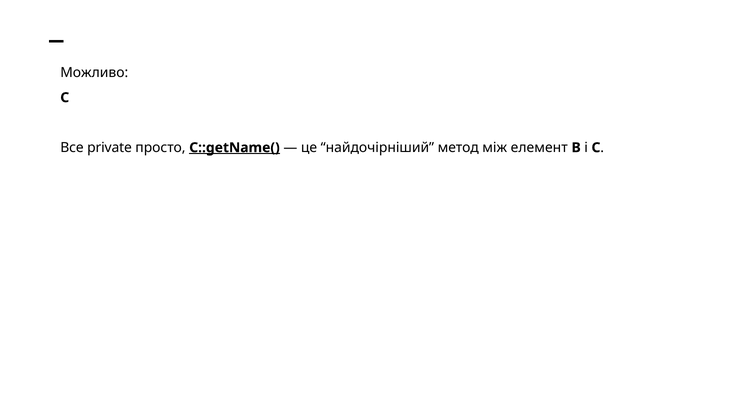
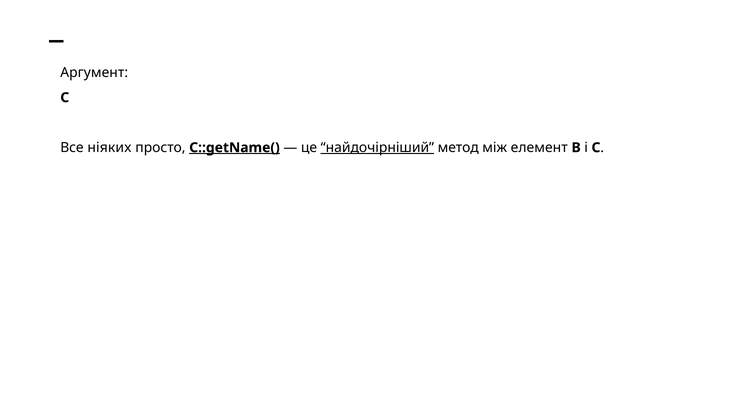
Можливо: Можливо -> Аргумент (94, 73)
private: private -> ніяких (109, 148)
найдочірніший underline: none -> present (377, 148)
